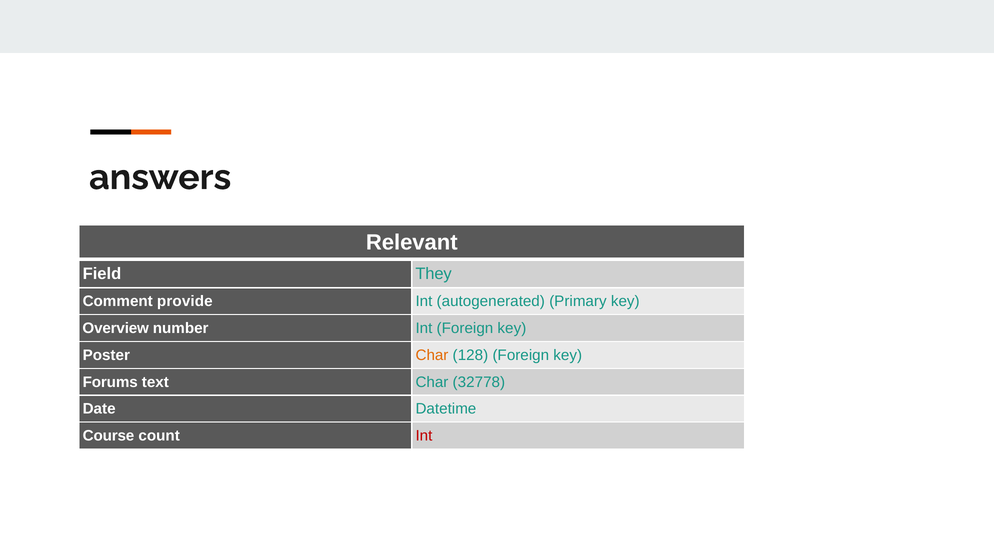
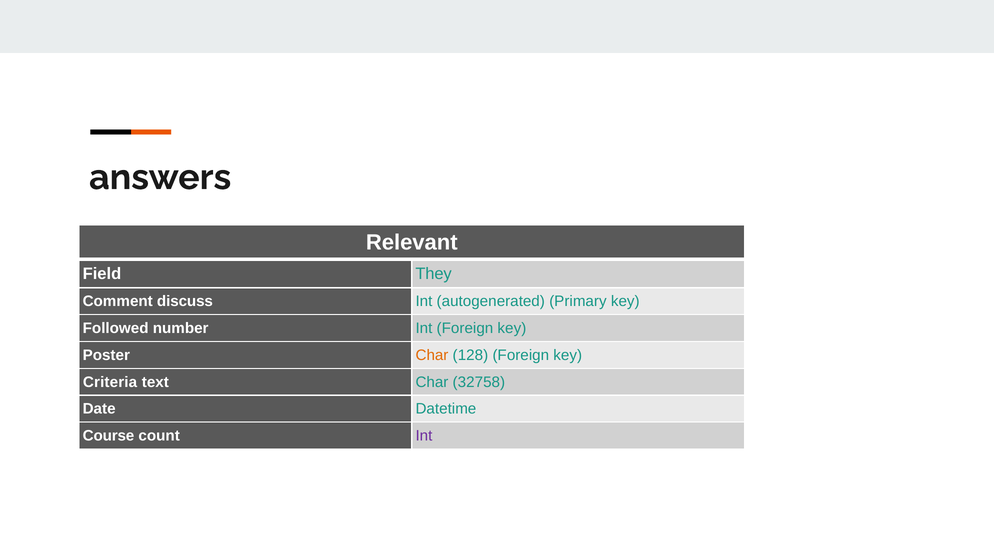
provide: provide -> discuss (185, 301)
Overview: Overview -> Followed (116, 328)
Forums: Forums -> Criteria (110, 382)
32778: 32778 -> 32758 (479, 382)
Int colour: red -> purple (424, 436)
